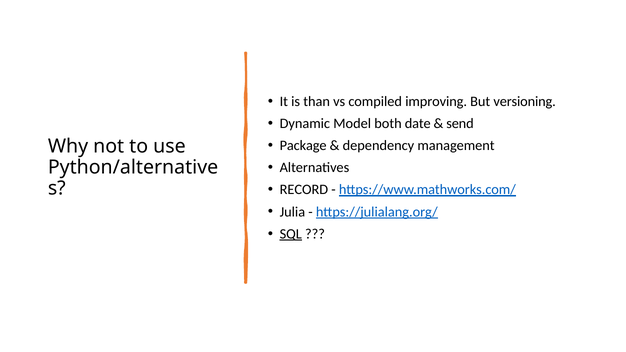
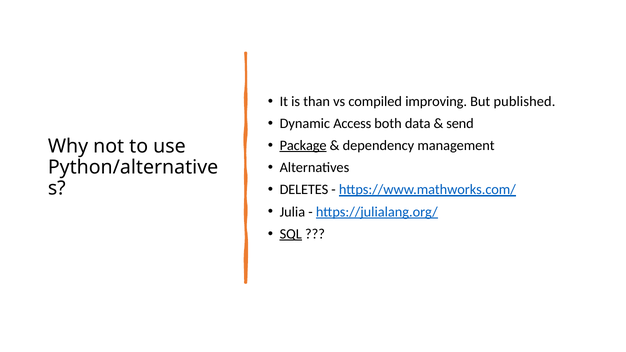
versioning: versioning -> published (524, 101)
Model: Model -> Access (352, 123)
date: date -> data (418, 123)
Package underline: none -> present (303, 145)
RECORD: RECORD -> DELETES (304, 190)
